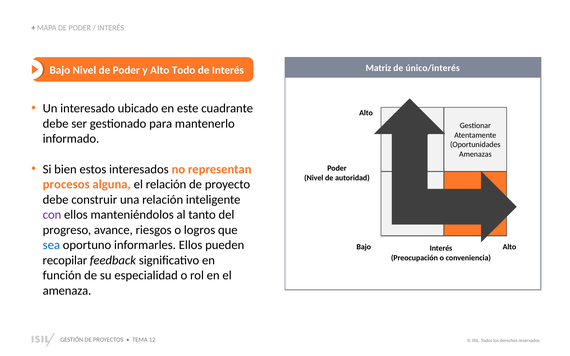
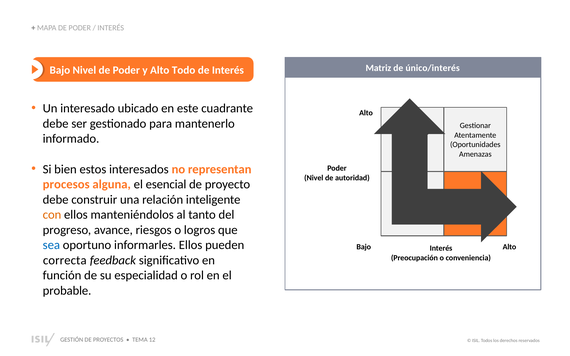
el relación: relación -> esencial (166, 184)
con colour: purple -> orange (52, 215)
recopilar: recopilar -> correcta (65, 260)
amenaza: amenaza -> probable (67, 291)
